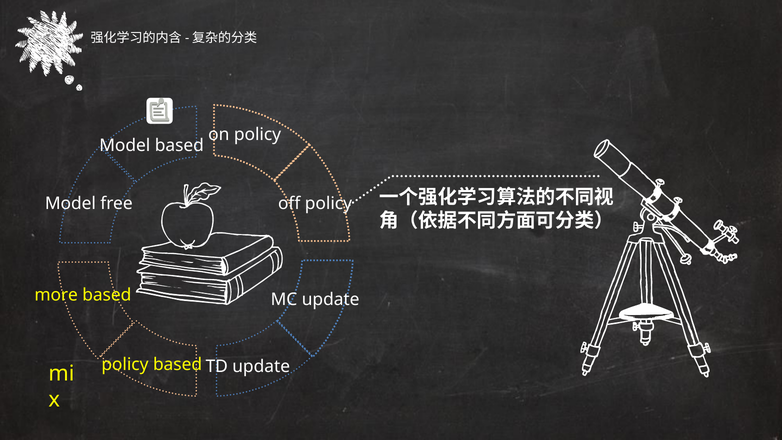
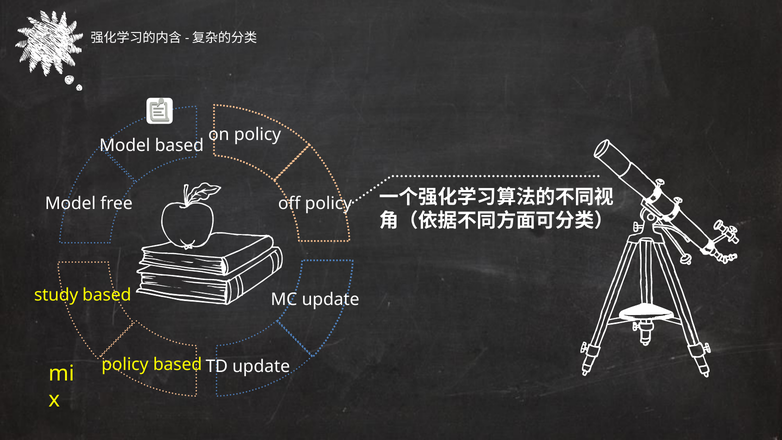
more: more -> study (56, 295)
